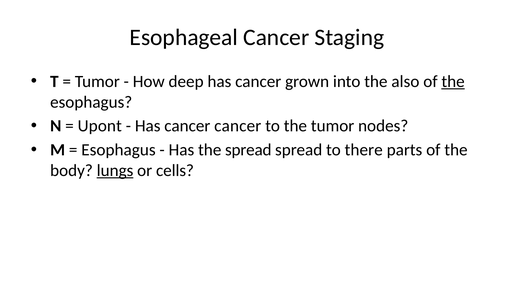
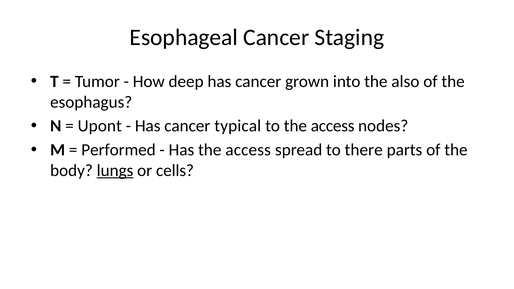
the underline: present -> none (453, 82)
cancer cancer: cancer -> typical (238, 126)
to the tumor: tumor -> access (333, 126)
Esophagus: Esophagus -> Performed (119, 150)
Has the spread: spread -> access (248, 150)
